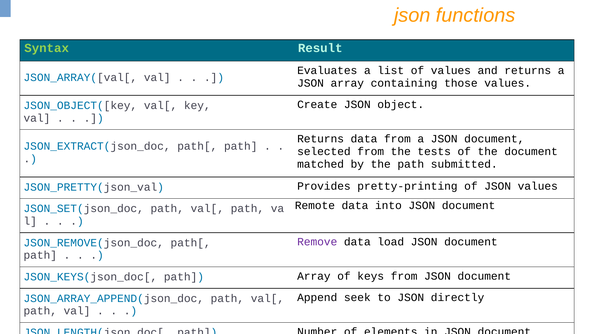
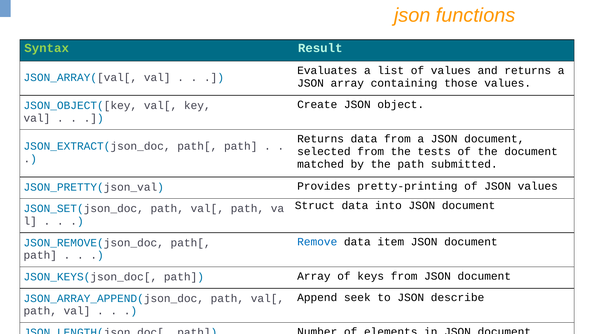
Remote: Remote -> Struct (315, 206)
Remove colour: purple -> blue (317, 242)
load: load -> item (391, 242)
directly: directly -> describe (458, 298)
